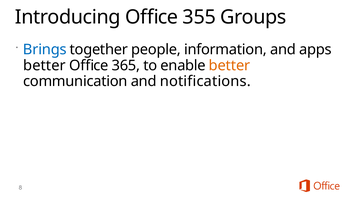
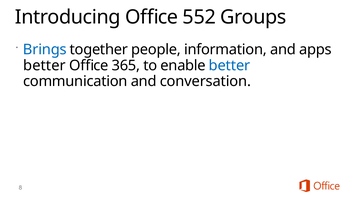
355: 355 -> 552 (199, 17)
better colour: orange -> blue (229, 65)
notifications: notifications -> conversation (205, 81)
